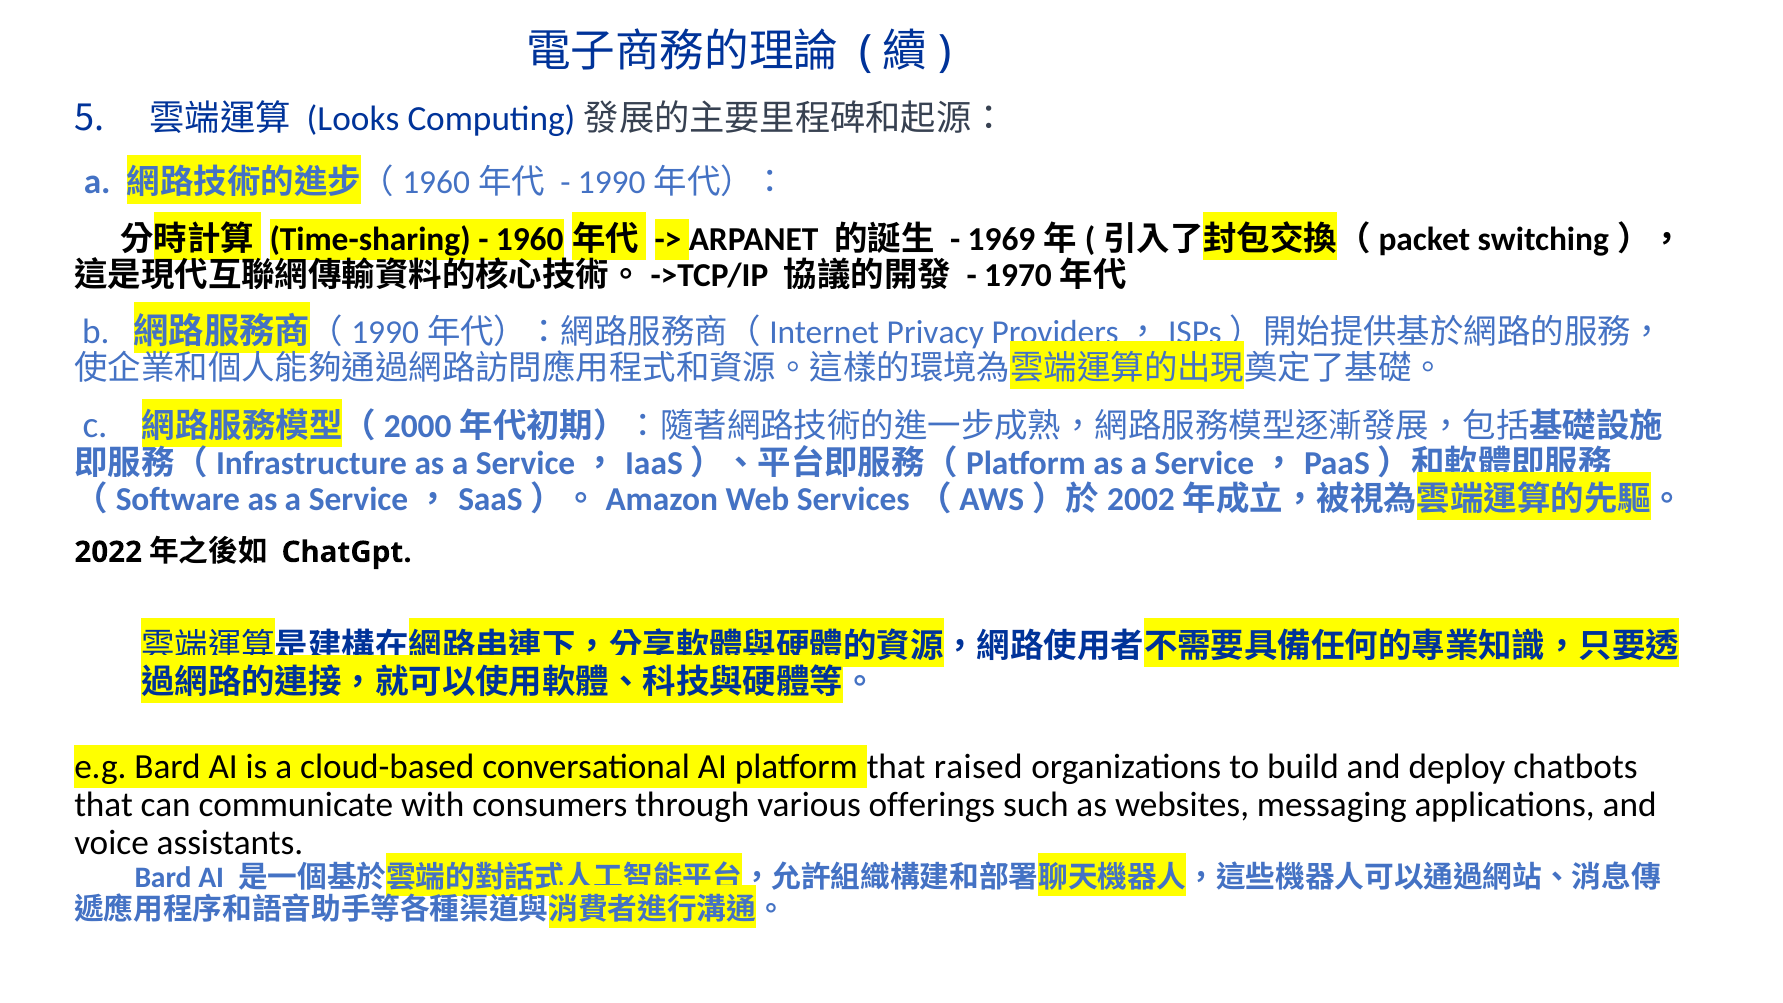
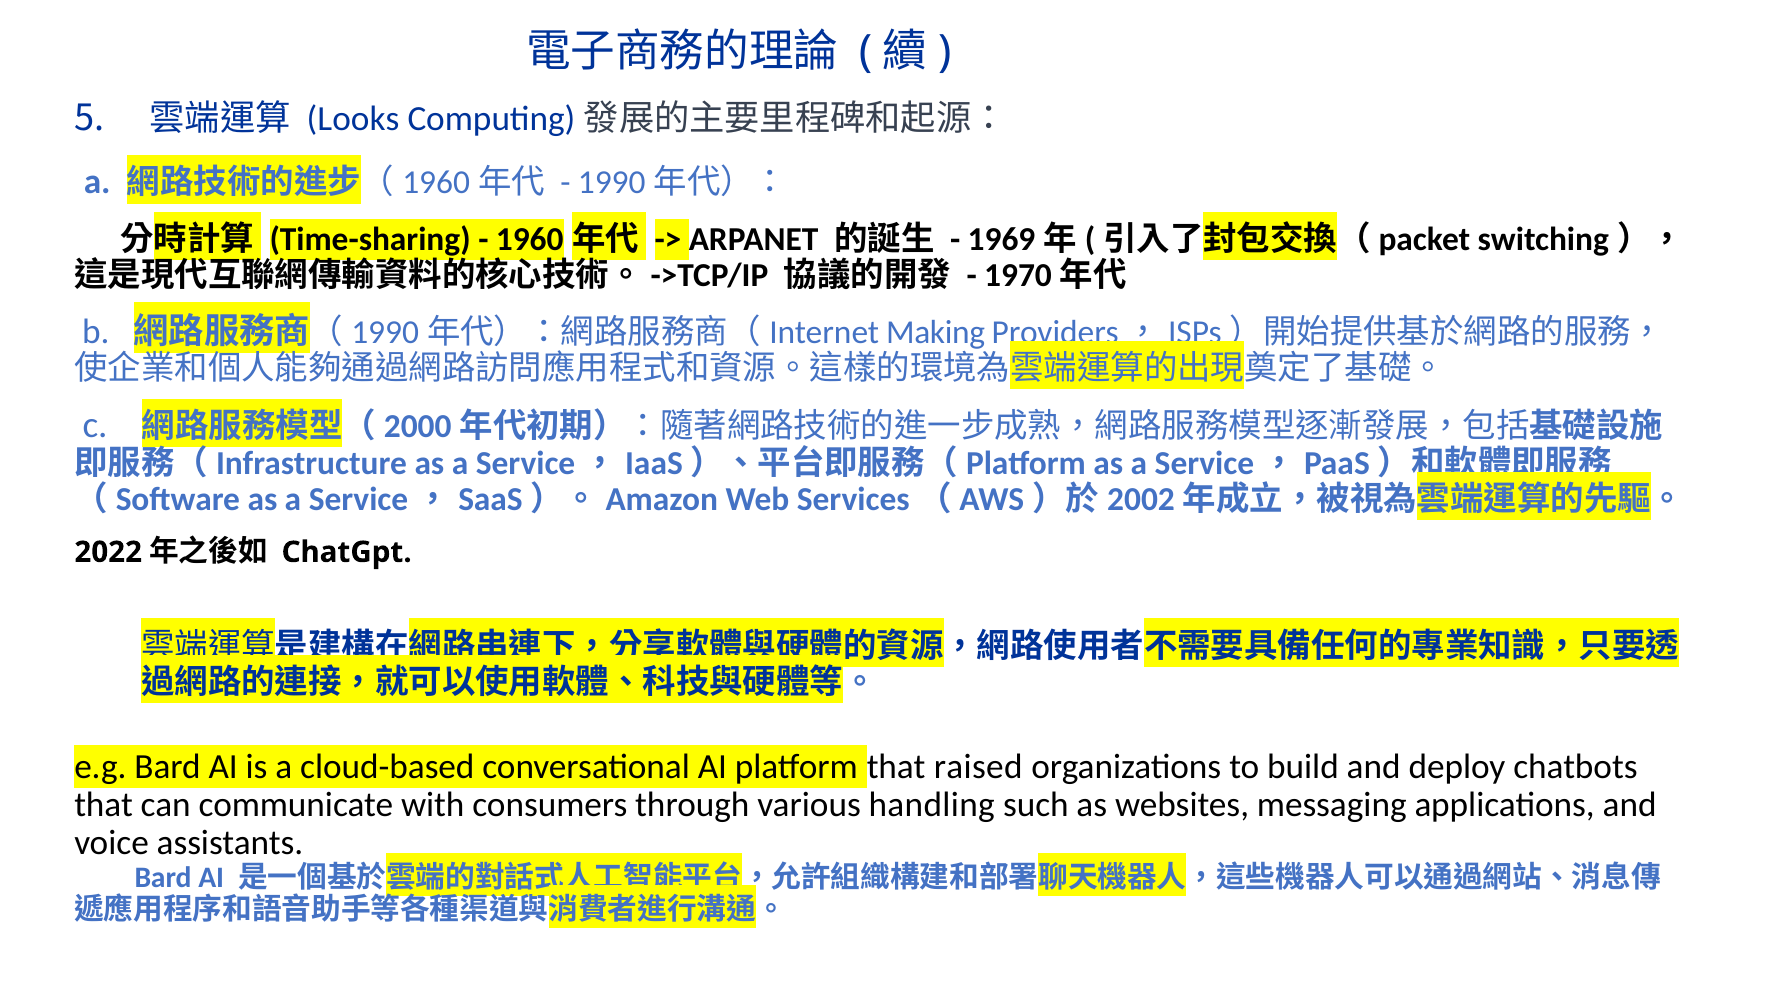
Privacy: Privacy -> Making (936, 332)
offerings: offerings -> handling (932, 805)
